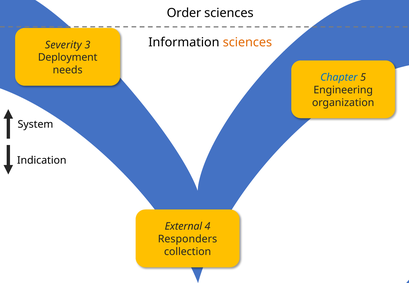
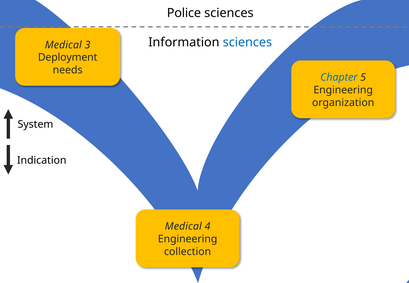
Order: Order -> Police (184, 13)
sciences colour: orange -> blue (247, 42)
Severity: Severity -> Medical (63, 45)
External: External -> Medical (183, 227)
Responders: Responders -> Engineering (188, 239)
